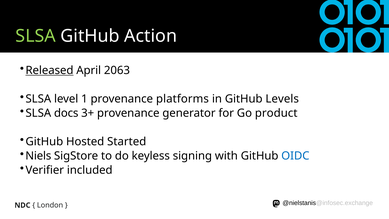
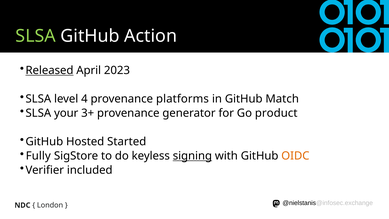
2063: 2063 -> 2023 (117, 70)
1: 1 -> 4 (84, 99)
Levels: Levels -> Match (282, 99)
docs: docs -> your (66, 113)
Niels: Niels -> Fully (38, 156)
signing underline: none -> present (192, 156)
OIDC colour: blue -> orange (295, 156)
